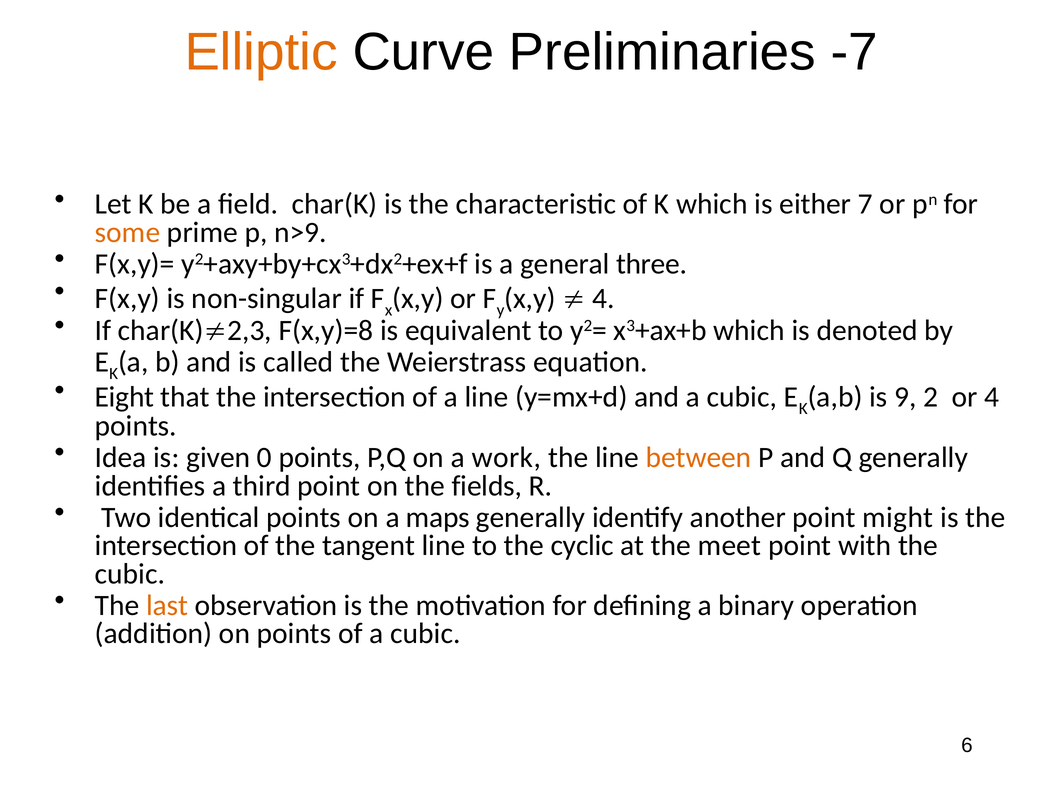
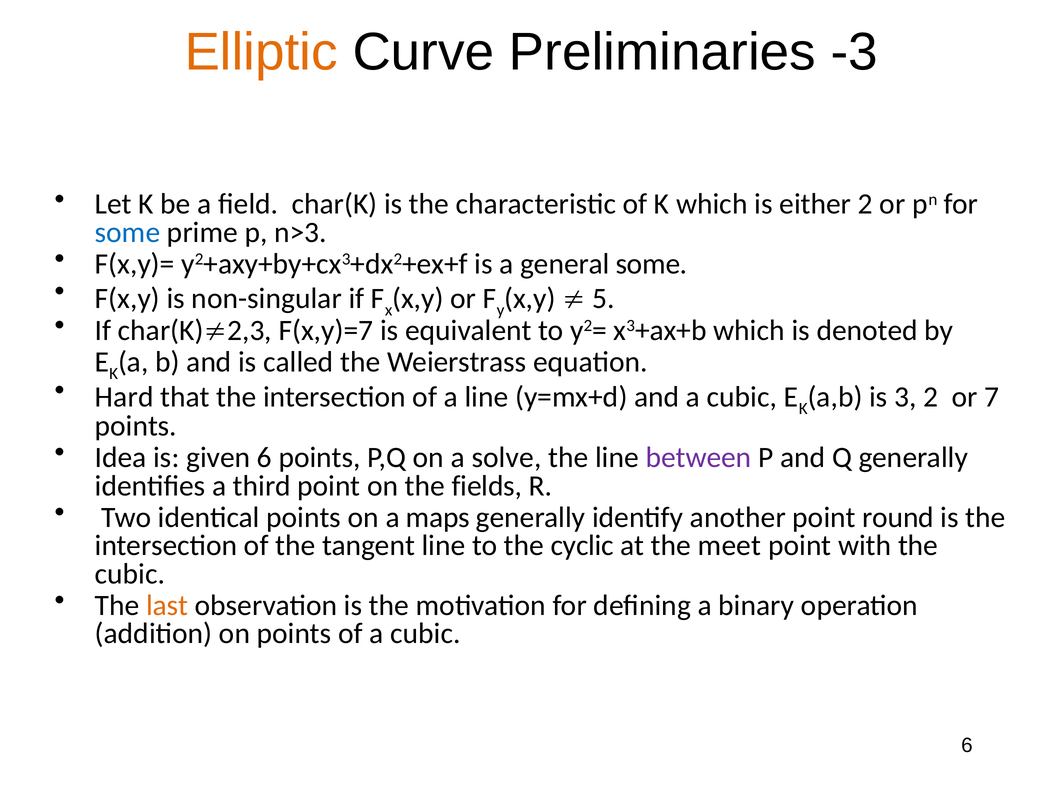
-7: -7 -> -3 (854, 52)
either 7: 7 -> 2 (865, 204)
some colour: orange -> blue (128, 233)
n>9: n>9 -> n>3 (301, 233)
general three: three -> some (652, 264)
4: 4 -> 5 (604, 298)
F(x,y)=8: F(x,y)=8 -> F(x,y)=7 (326, 331)
Eight: Eight -> Hard (124, 397)
9: 9 -> 3 (905, 397)
or 4: 4 -> 7 (992, 397)
given 0: 0 -> 6 (264, 458)
work: work -> solve (507, 458)
between colour: orange -> purple (699, 458)
might: might -> round (898, 517)
